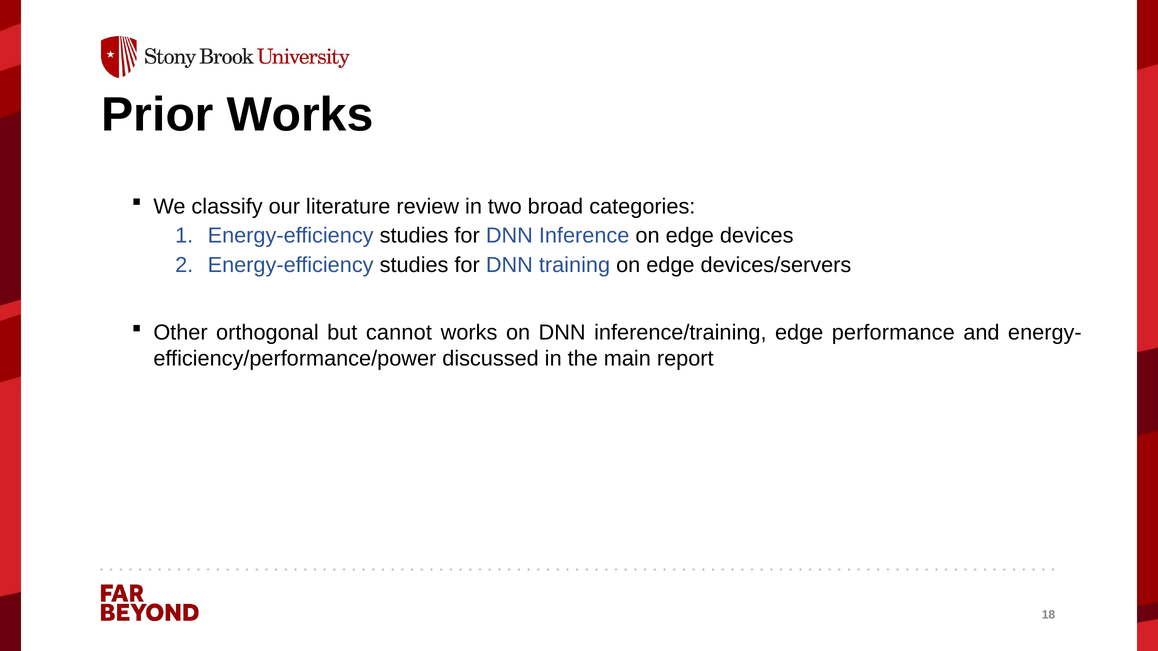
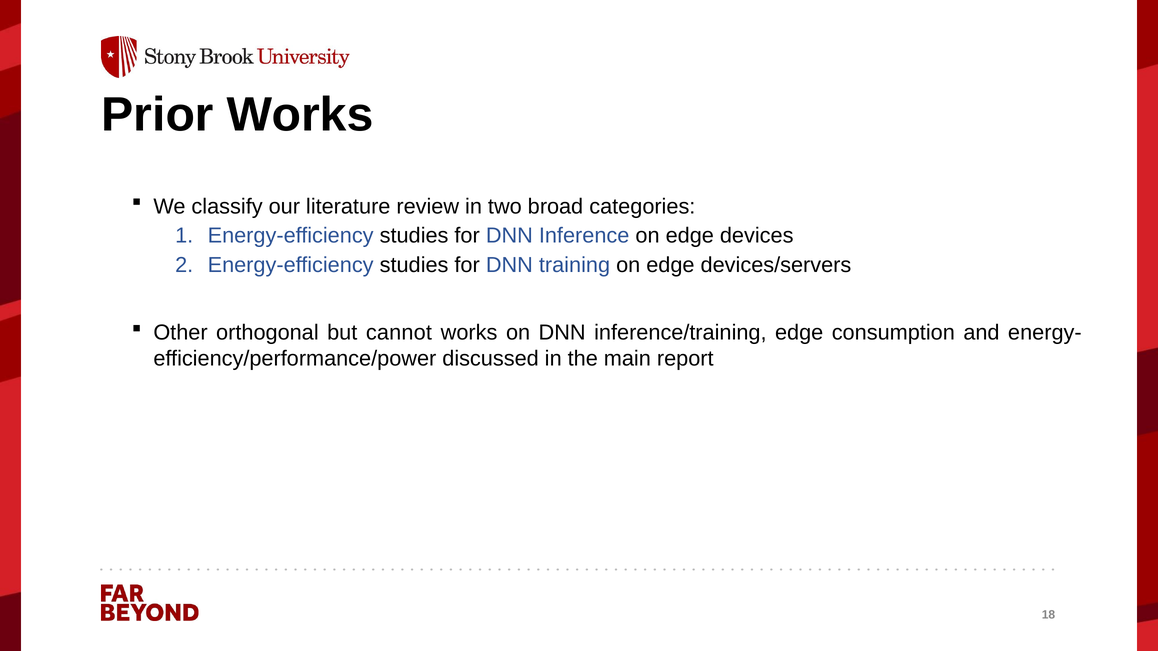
performance: performance -> consumption (893, 333)
